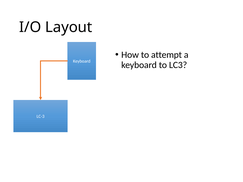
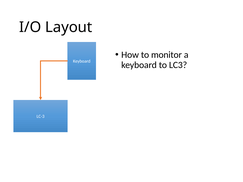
attempt: attempt -> monitor (166, 55)
